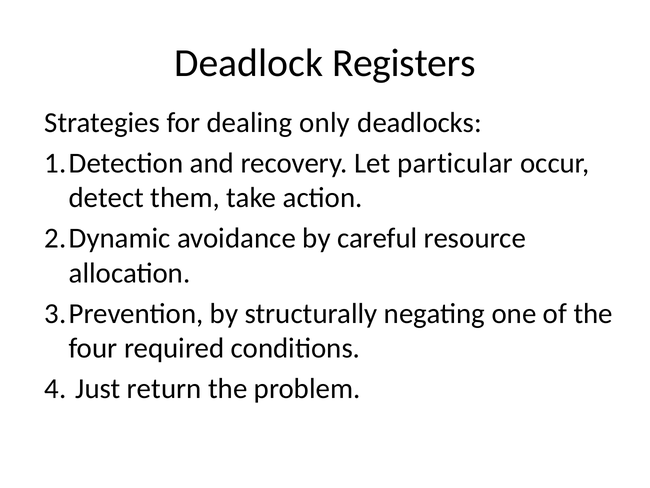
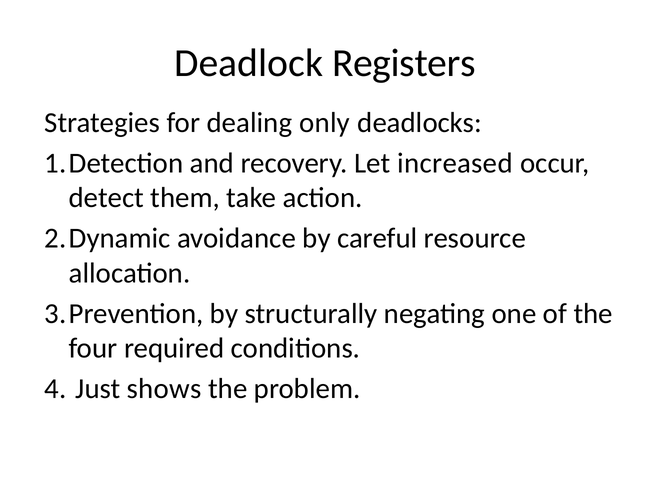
particular: particular -> increased (455, 163)
return: return -> shows (164, 388)
